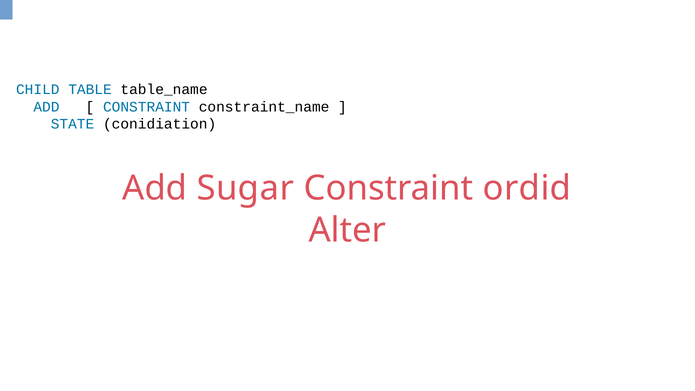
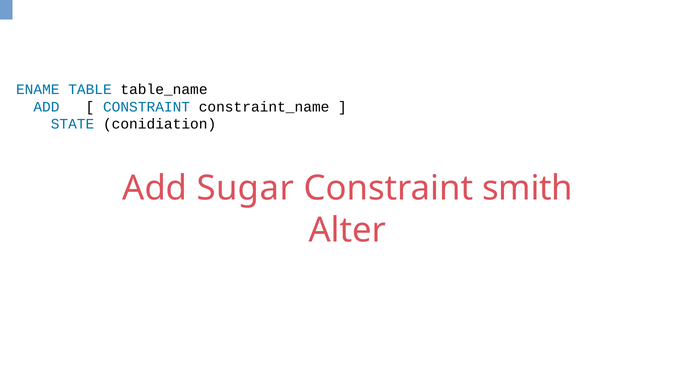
CHILD: CHILD -> ENAME (38, 89)
ordid: ordid -> smith (527, 188)
